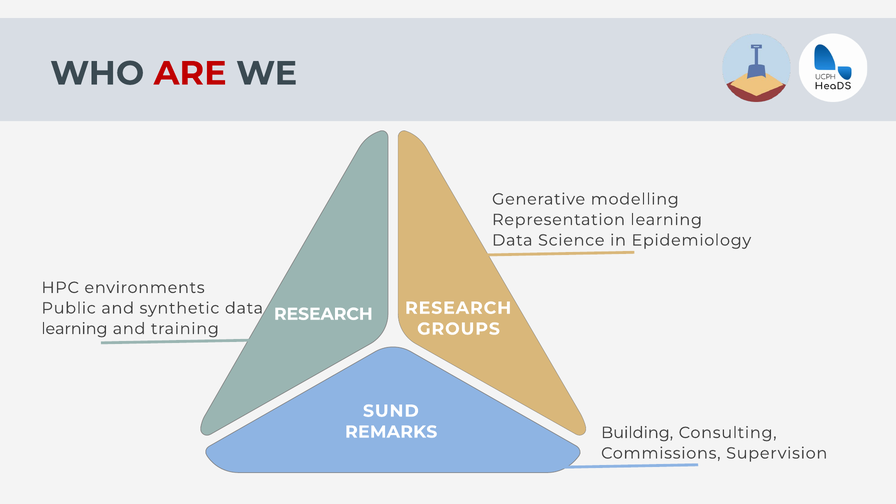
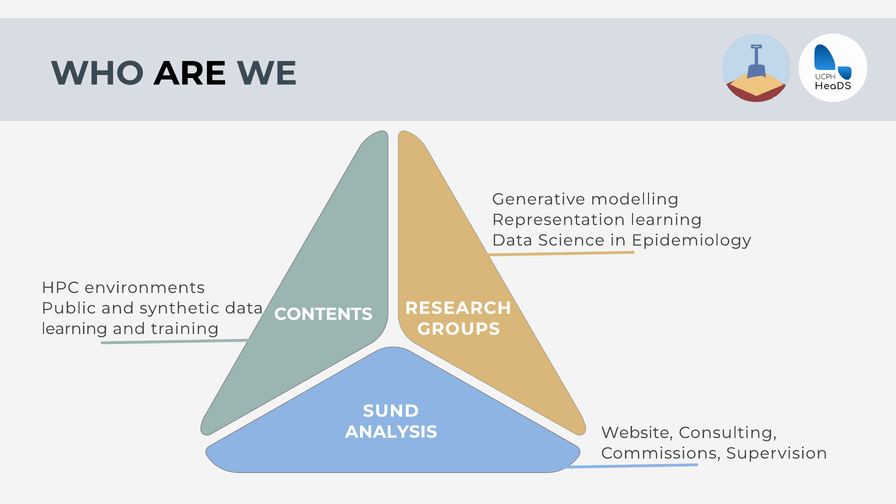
ARE colour: red -> black (190, 73)
RESEARCH: RESEARCH -> CONTENTS (323, 314)
REMARKS: REMARKS -> ANALYSIS (391, 432)
Building: Building -> Website (637, 433)
